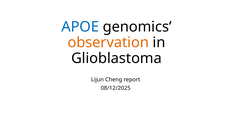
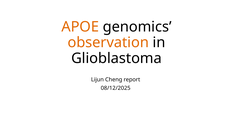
APOE colour: blue -> orange (80, 27)
